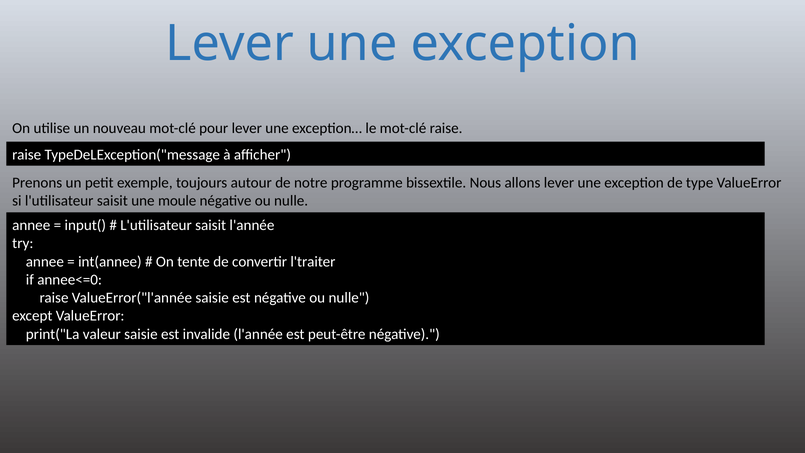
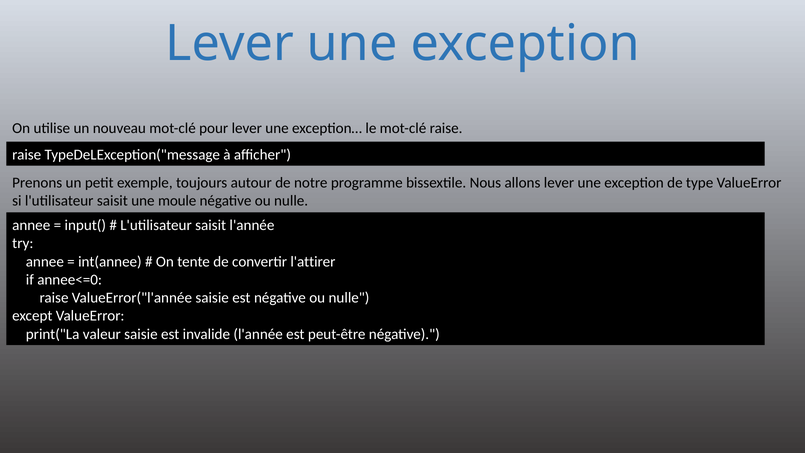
l'traiter: l'traiter -> l'attirer (313, 262)
